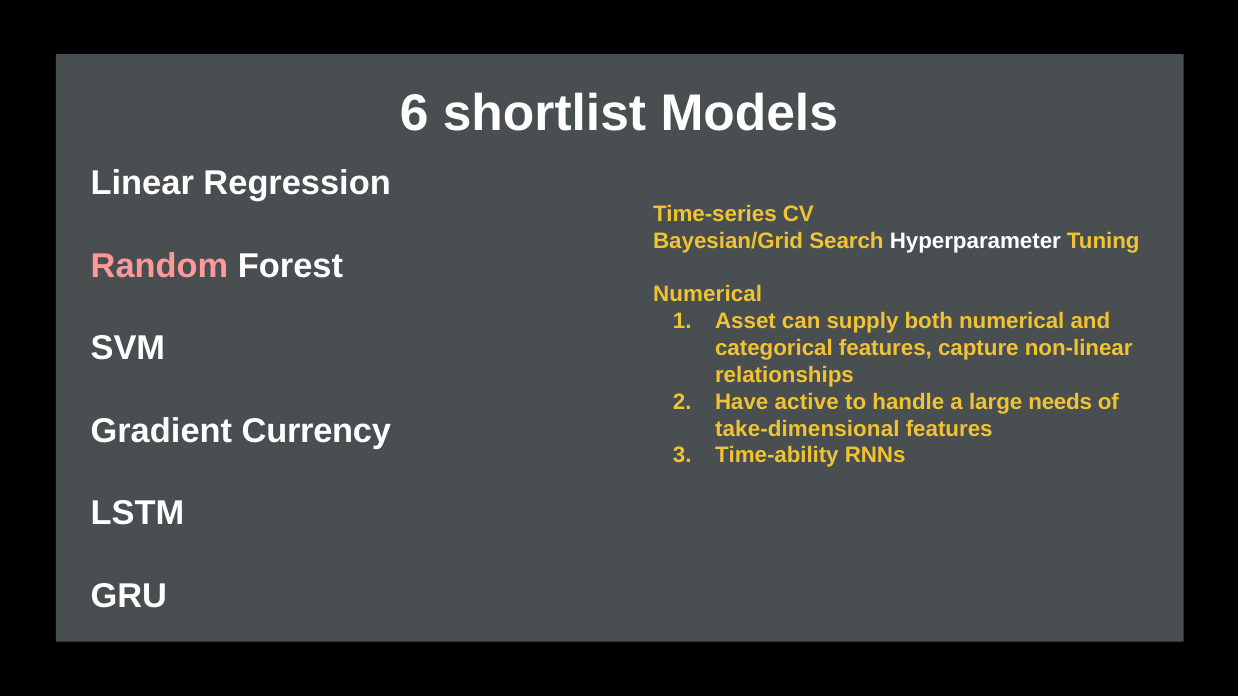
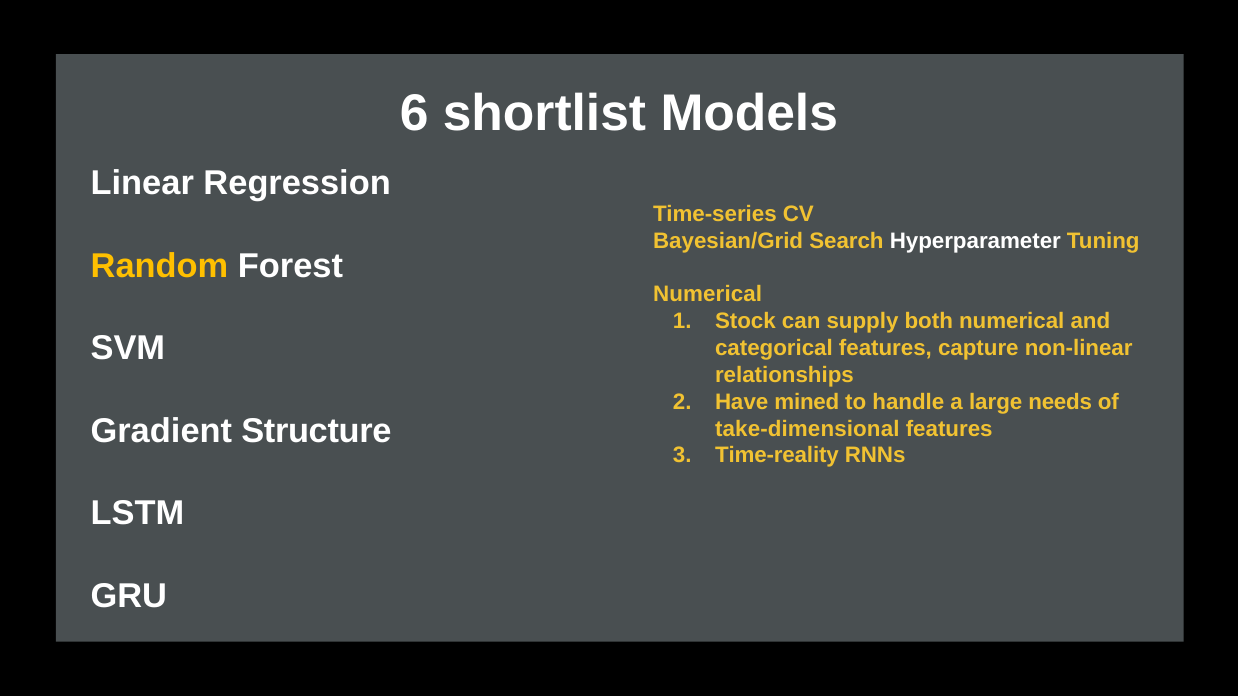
Random colour: pink -> yellow (159, 266)
Asset: Asset -> Stock (745, 321)
active: active -> mined (807, 402)
Currency: Currency -> Structure (316, 431)
Time-ability: Time-ability -> Time-reality (777, 456)
